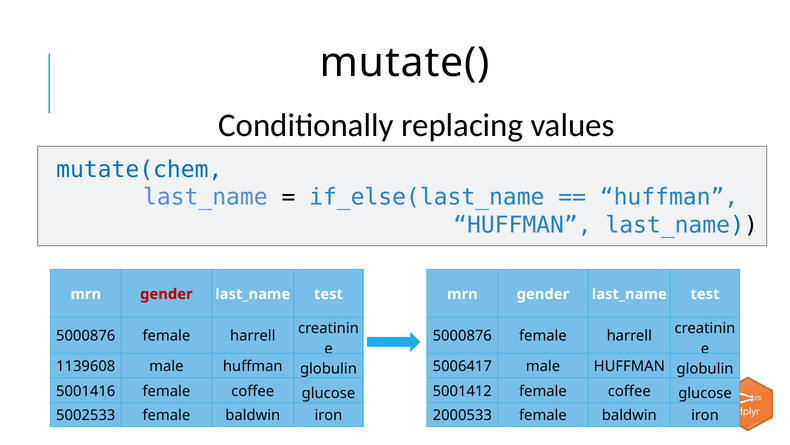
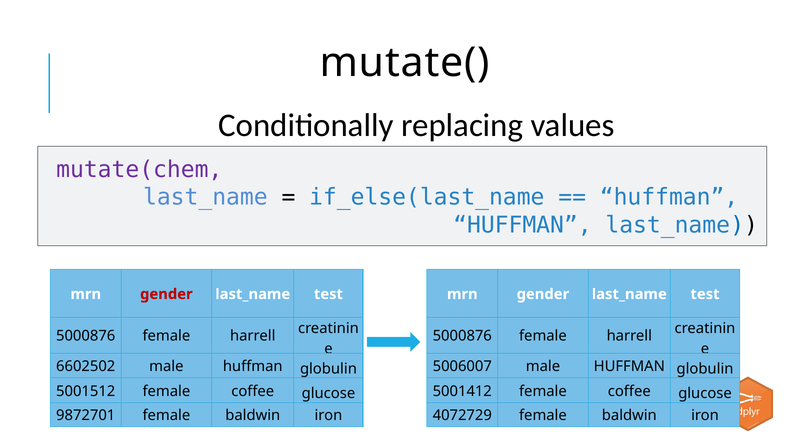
mutate(chem colour: blue -> purple (139, 169)
1139608: 1139608 -> 6602502 (86, 366)
5006417: 5006417 -> 5006007 (462, 366)
5001416: 5001416 -> 5001512 (86, 391)
5002533: 5002533 -> 9872701 (86, 415)
2000533: 2000533 -> 4072729 (462, 415)
